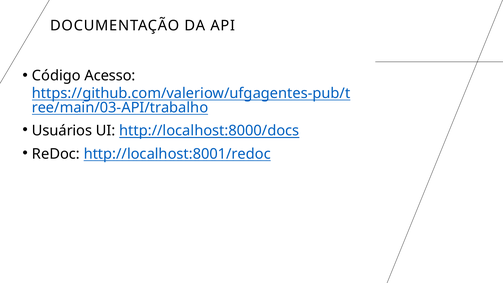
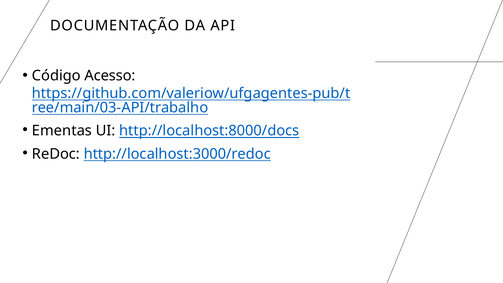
Usuários: Usuários -> Ementas (62, 131)
http://localhost:8001/redoc: http://localhost:8001/redoc -> http://localhost:3000/redoc (177, 154)
